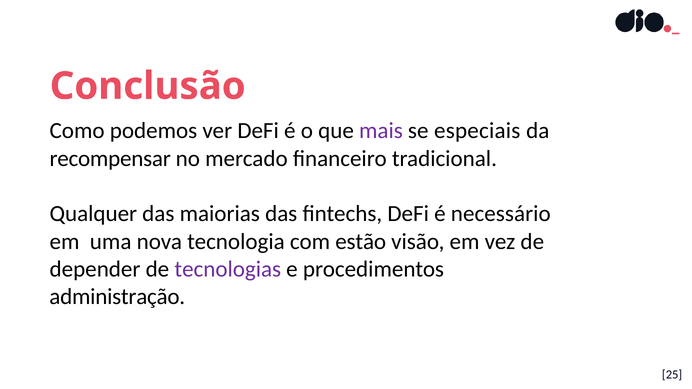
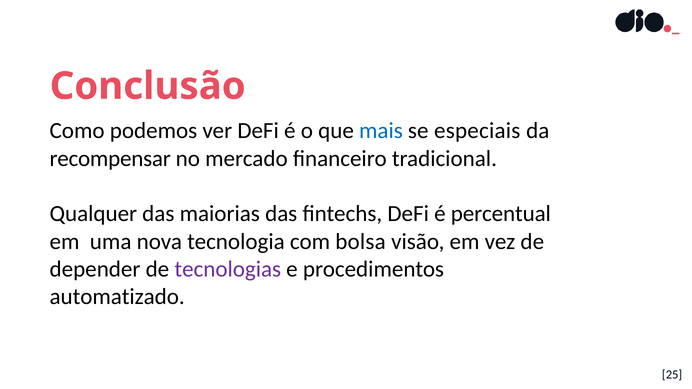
mais colour: purple -> blue (381, 131)
necessário: necessário -> percentual (501, 214)
estão: estão -> bolsa (361, 242)
administração: administração -> automatizado (117, 297)
